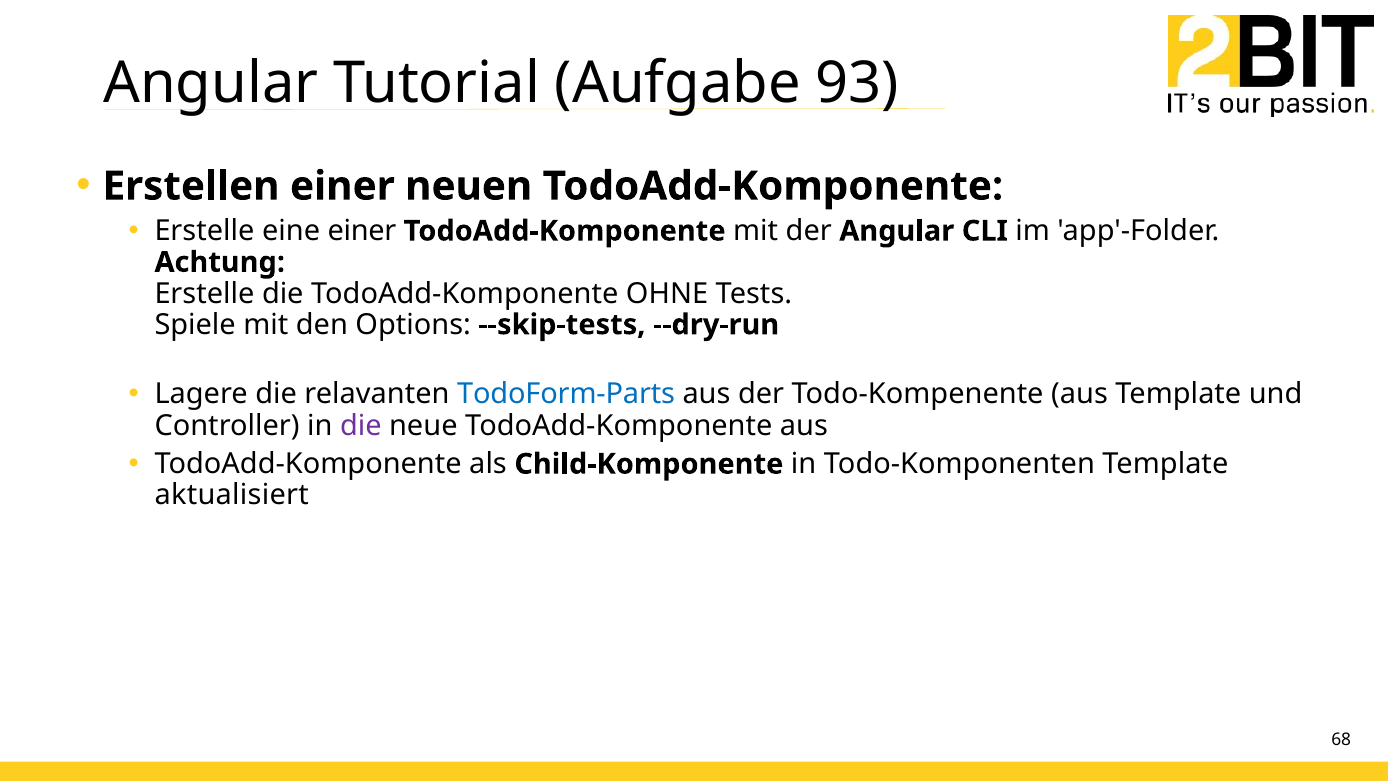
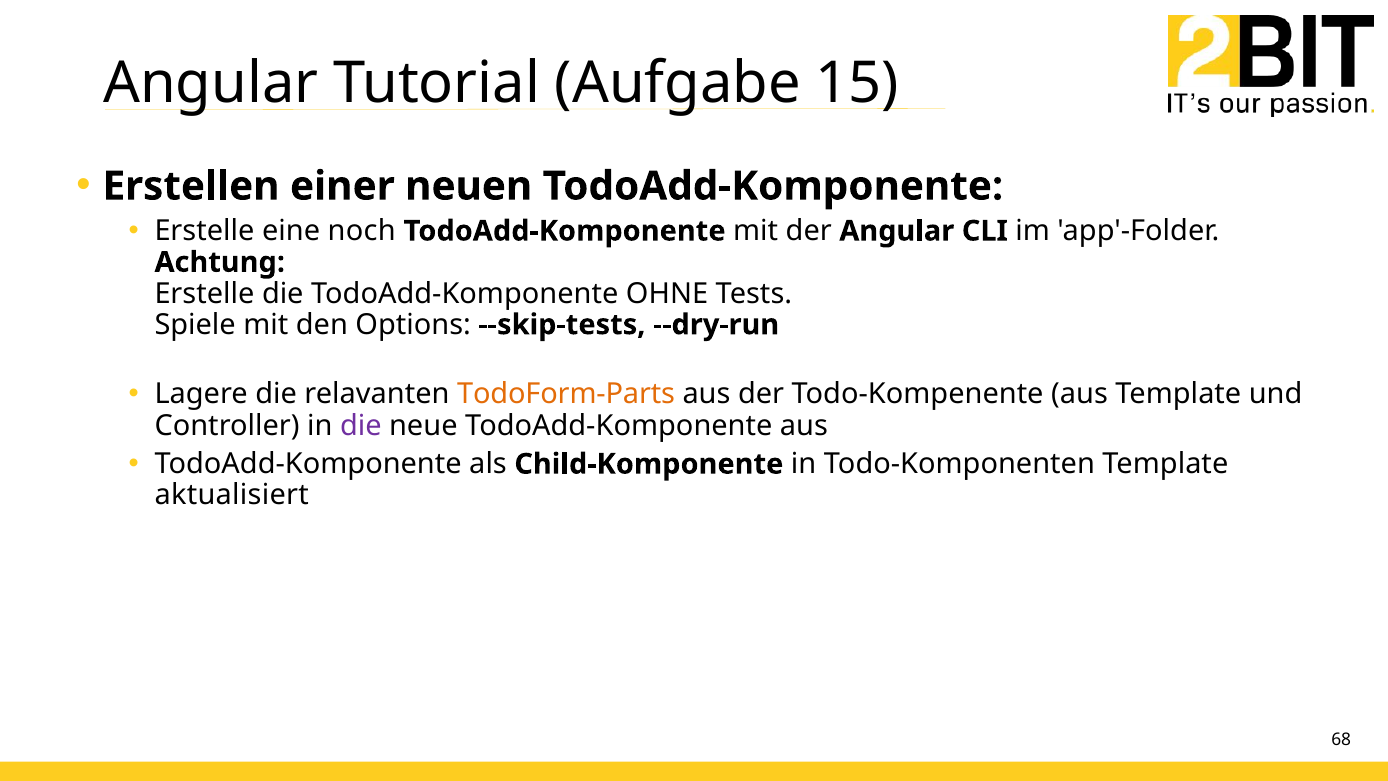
93: 93 -> 15 (857, 84)
eine einer: einer -> noch (362, 231)
TodoForm-Parts colour: blue -> orange (566, 394)
